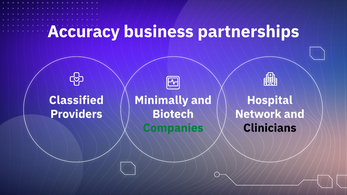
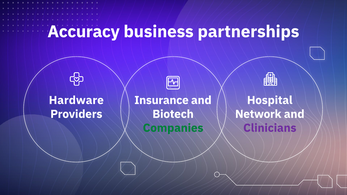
Classified: Classified -> Hardware (76, 100)
Minimally: Minimally -> Insurance (161, 100)
Clinicians colour: black -> purple (270, 128)
